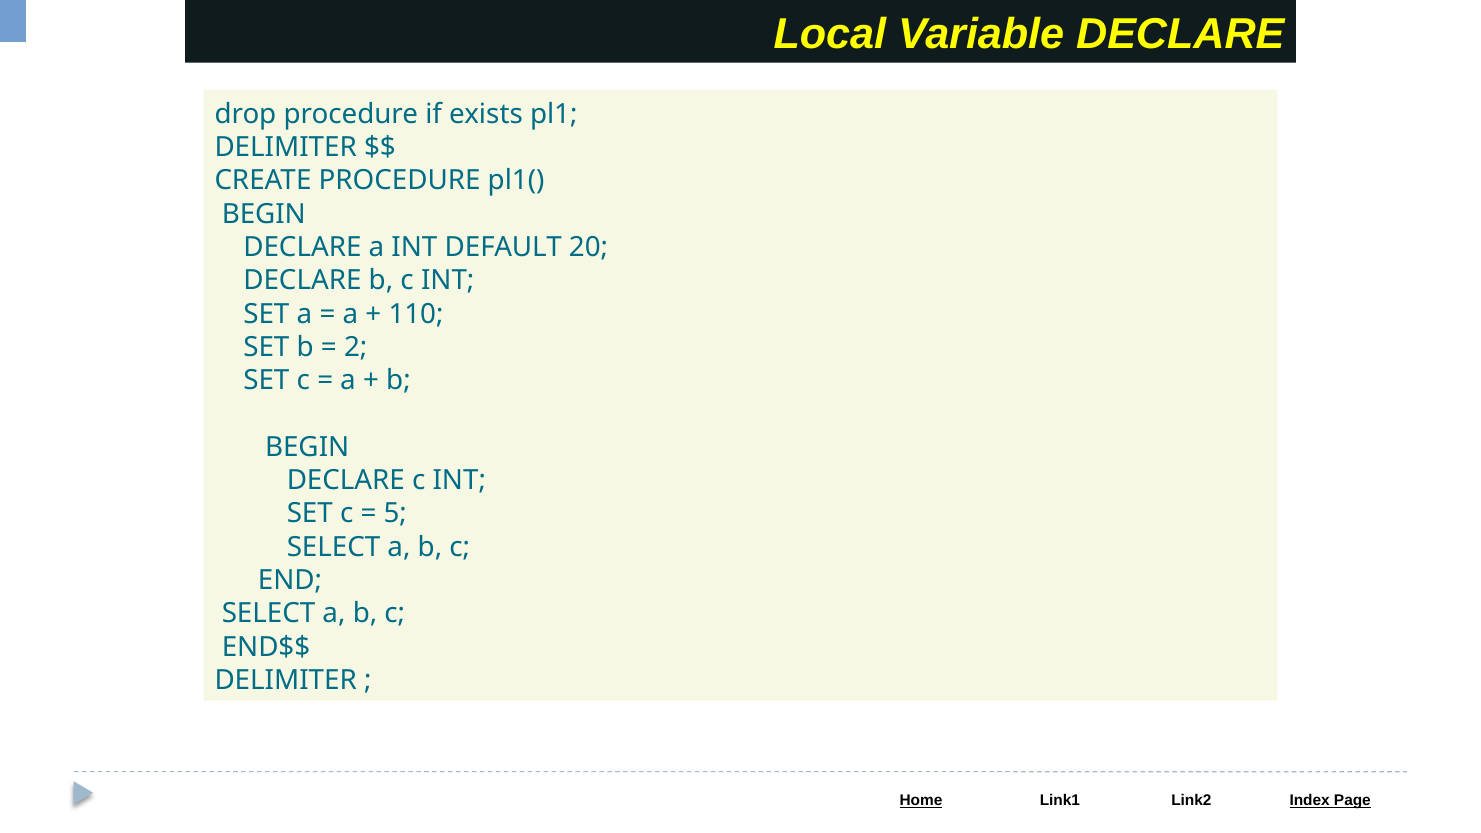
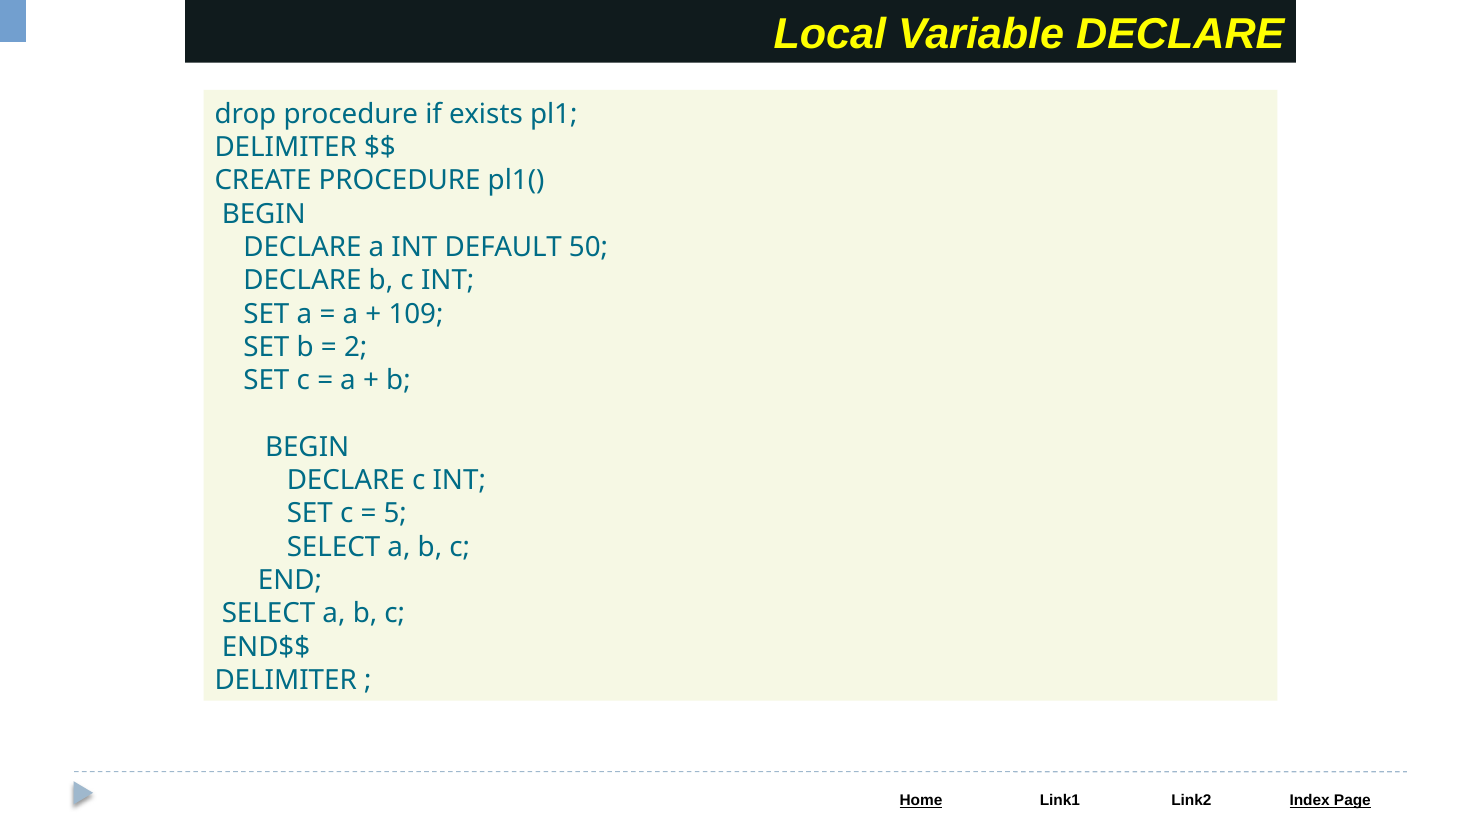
20: 20 -> 50 (589, 247)
110: 110 -> 109 (416, 314)
